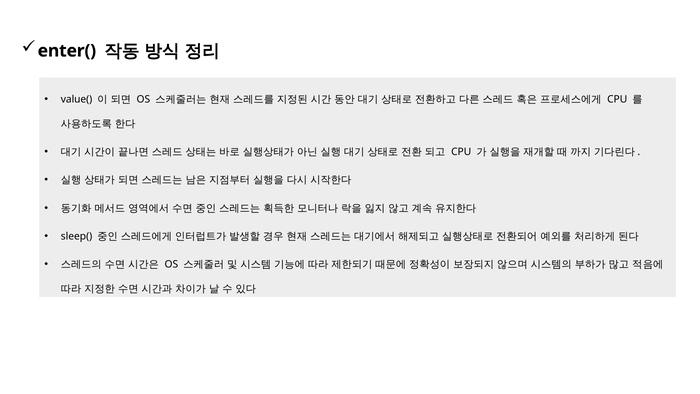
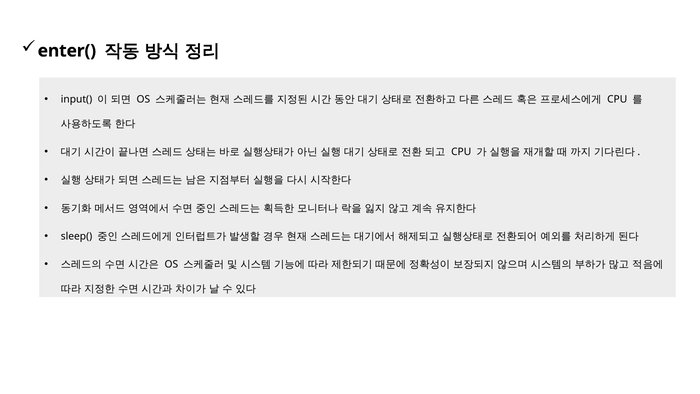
value(: value( -> input( (77, 99)
